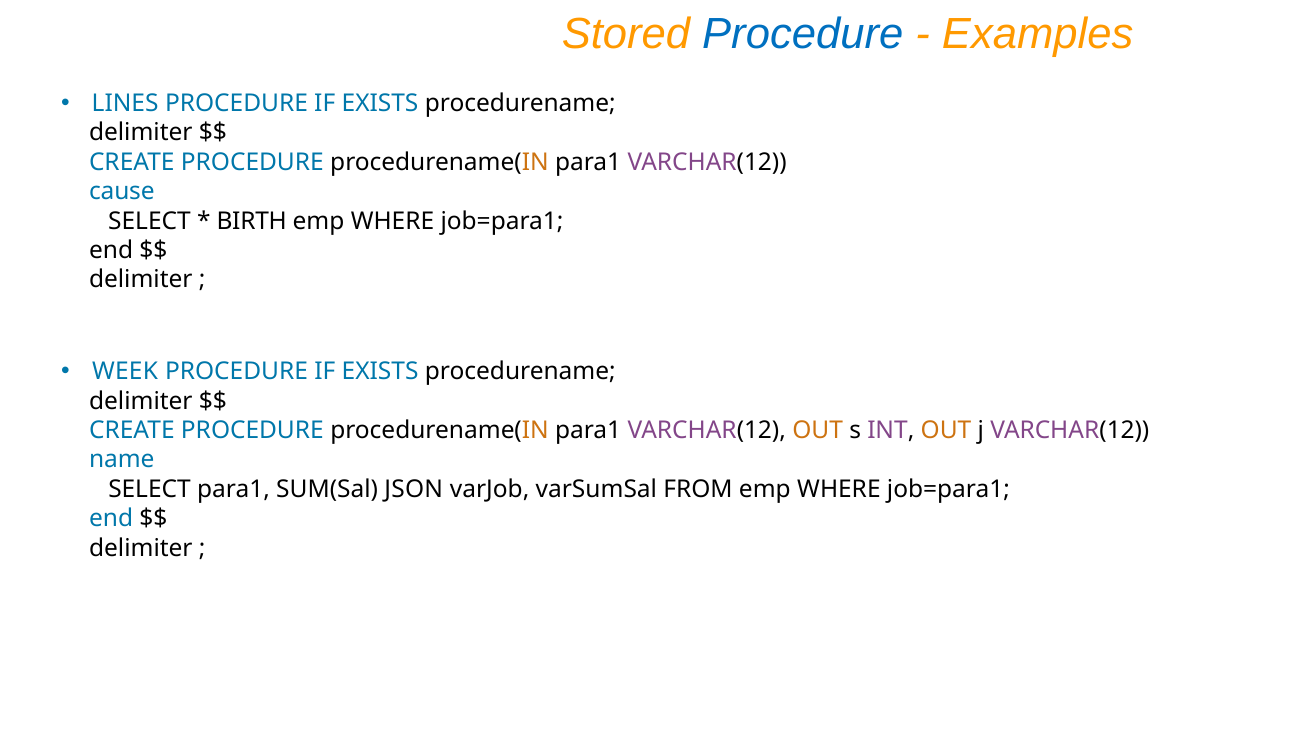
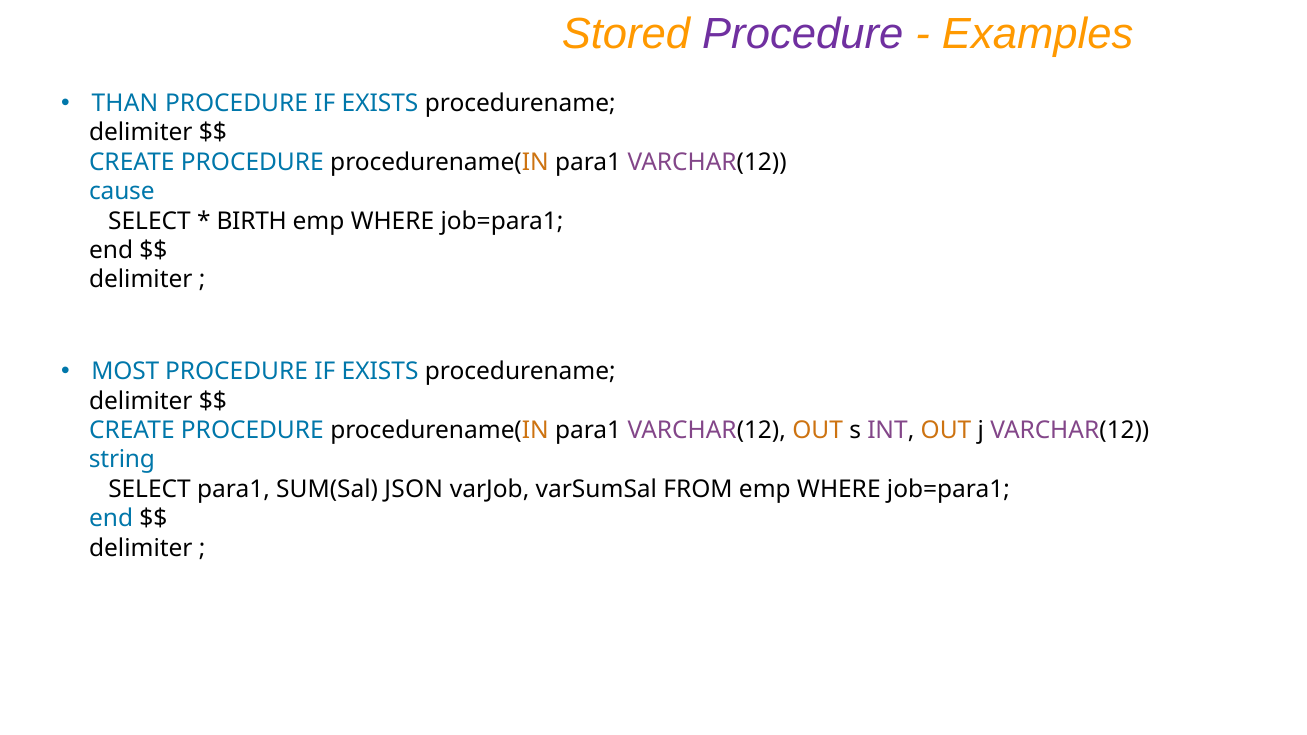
Procedure colour: blue -> purple (803, 34)
LINES: LINES -> THAN (125, 103)
WEEK: WEEK -> MOST (125, 372)
name: name -> string (122, 460)
